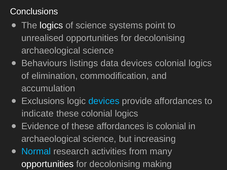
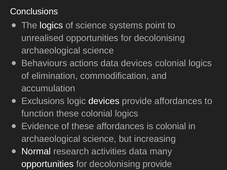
listings: listings -> actions (84, 63)
devices colour: light blue -> white (104, 101)
indicate: indicate -> function (38, 114)
Normal colour: light blue -> white (36, 152)
activities from: from -> data (138, 152)
decolonising making: making -> provide (157, 164)
